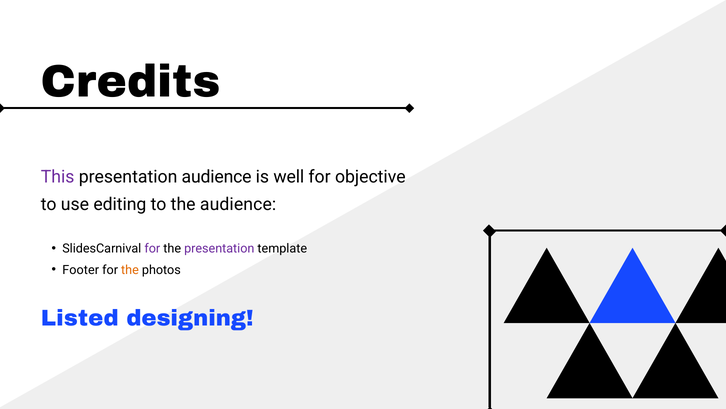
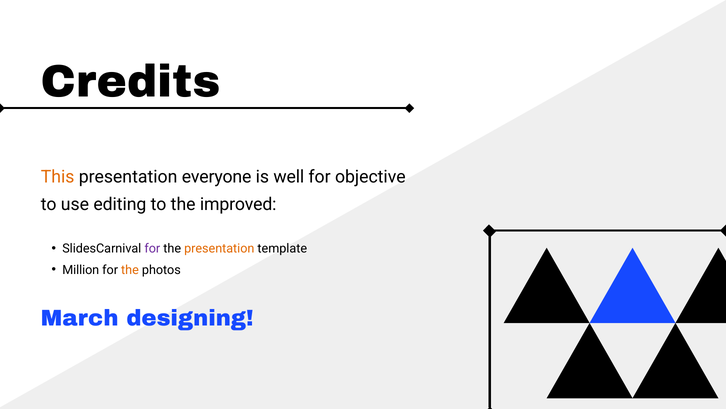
This colour: purple -> orange (58, 177)
presentation audience: audience -> everyone (217, 177)
the audience: audience -> improved (238, 204)
presentation colour: purple -> orange (219, 248)
Footer: Footer -> Million (81, 270)
Listed: Listed -> March (80, 318)
